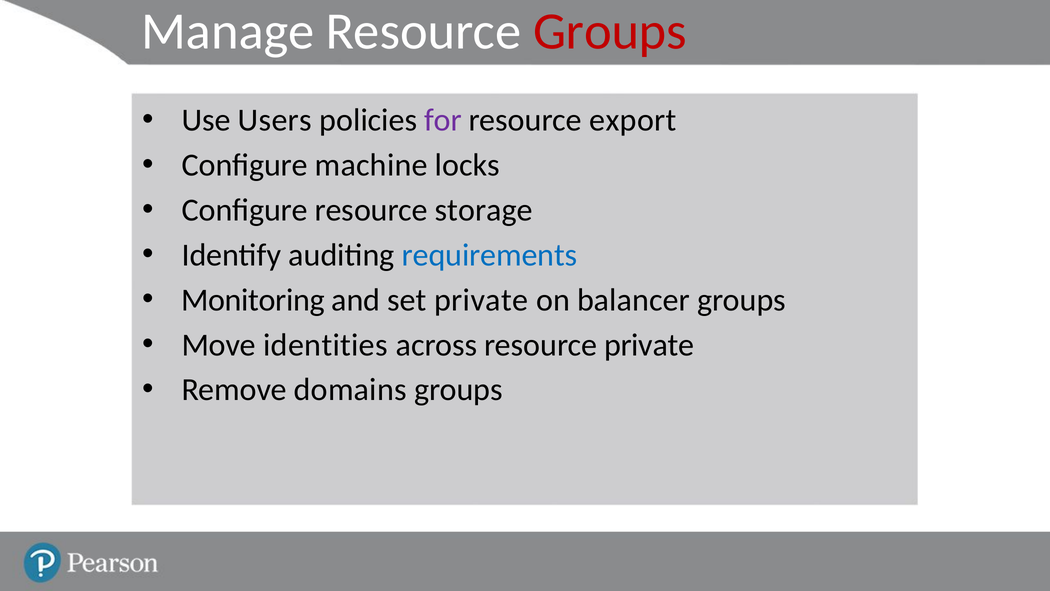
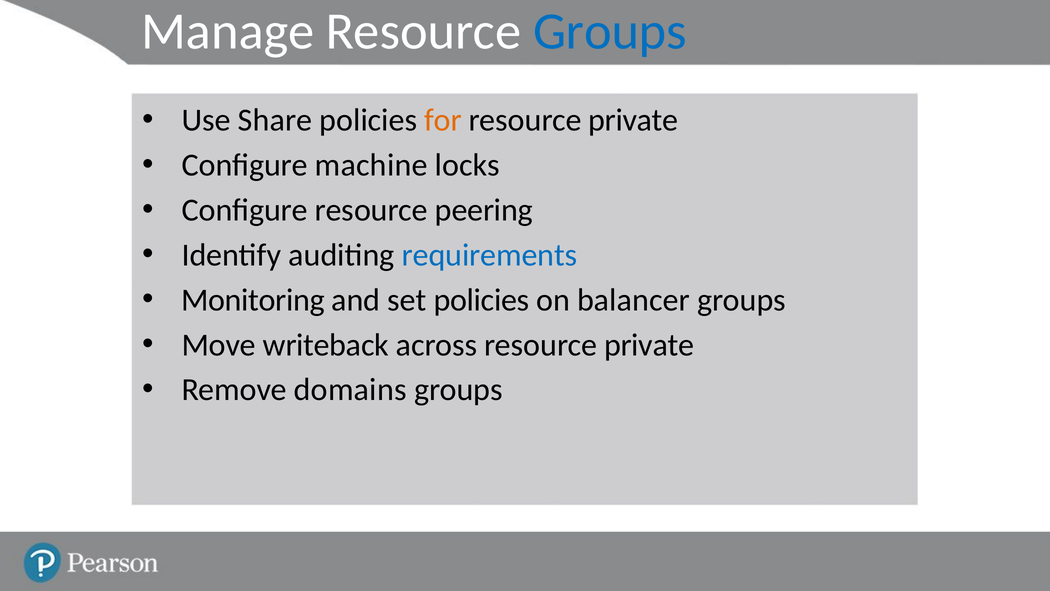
Groups colour: red -> blue (610, 31)
Users: Users -> Share (275, 120)
for colour: purple -> orange (443, 120)
export: export -> private (633, 120)
storage: storage -> peering (484, 210)
set private: private -> policies (481, 300)
identities: identities -> writeback (326, 345)
